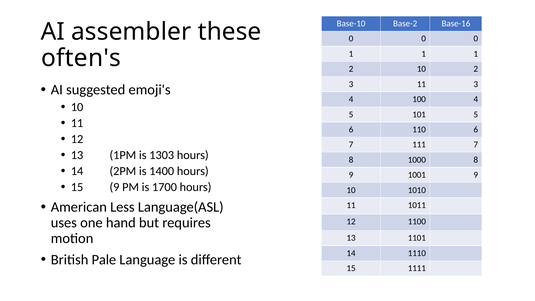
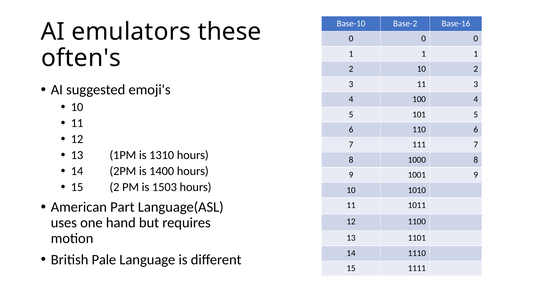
assembler: assembler -> emulators (131, 32)
1303: 1303 -> 1310 (162, 155)
15 9: 9 -> 2 (114, 187)
1700: 1700 -> 1503 (164, 187)
Less: Less -> Part (122, 207)
